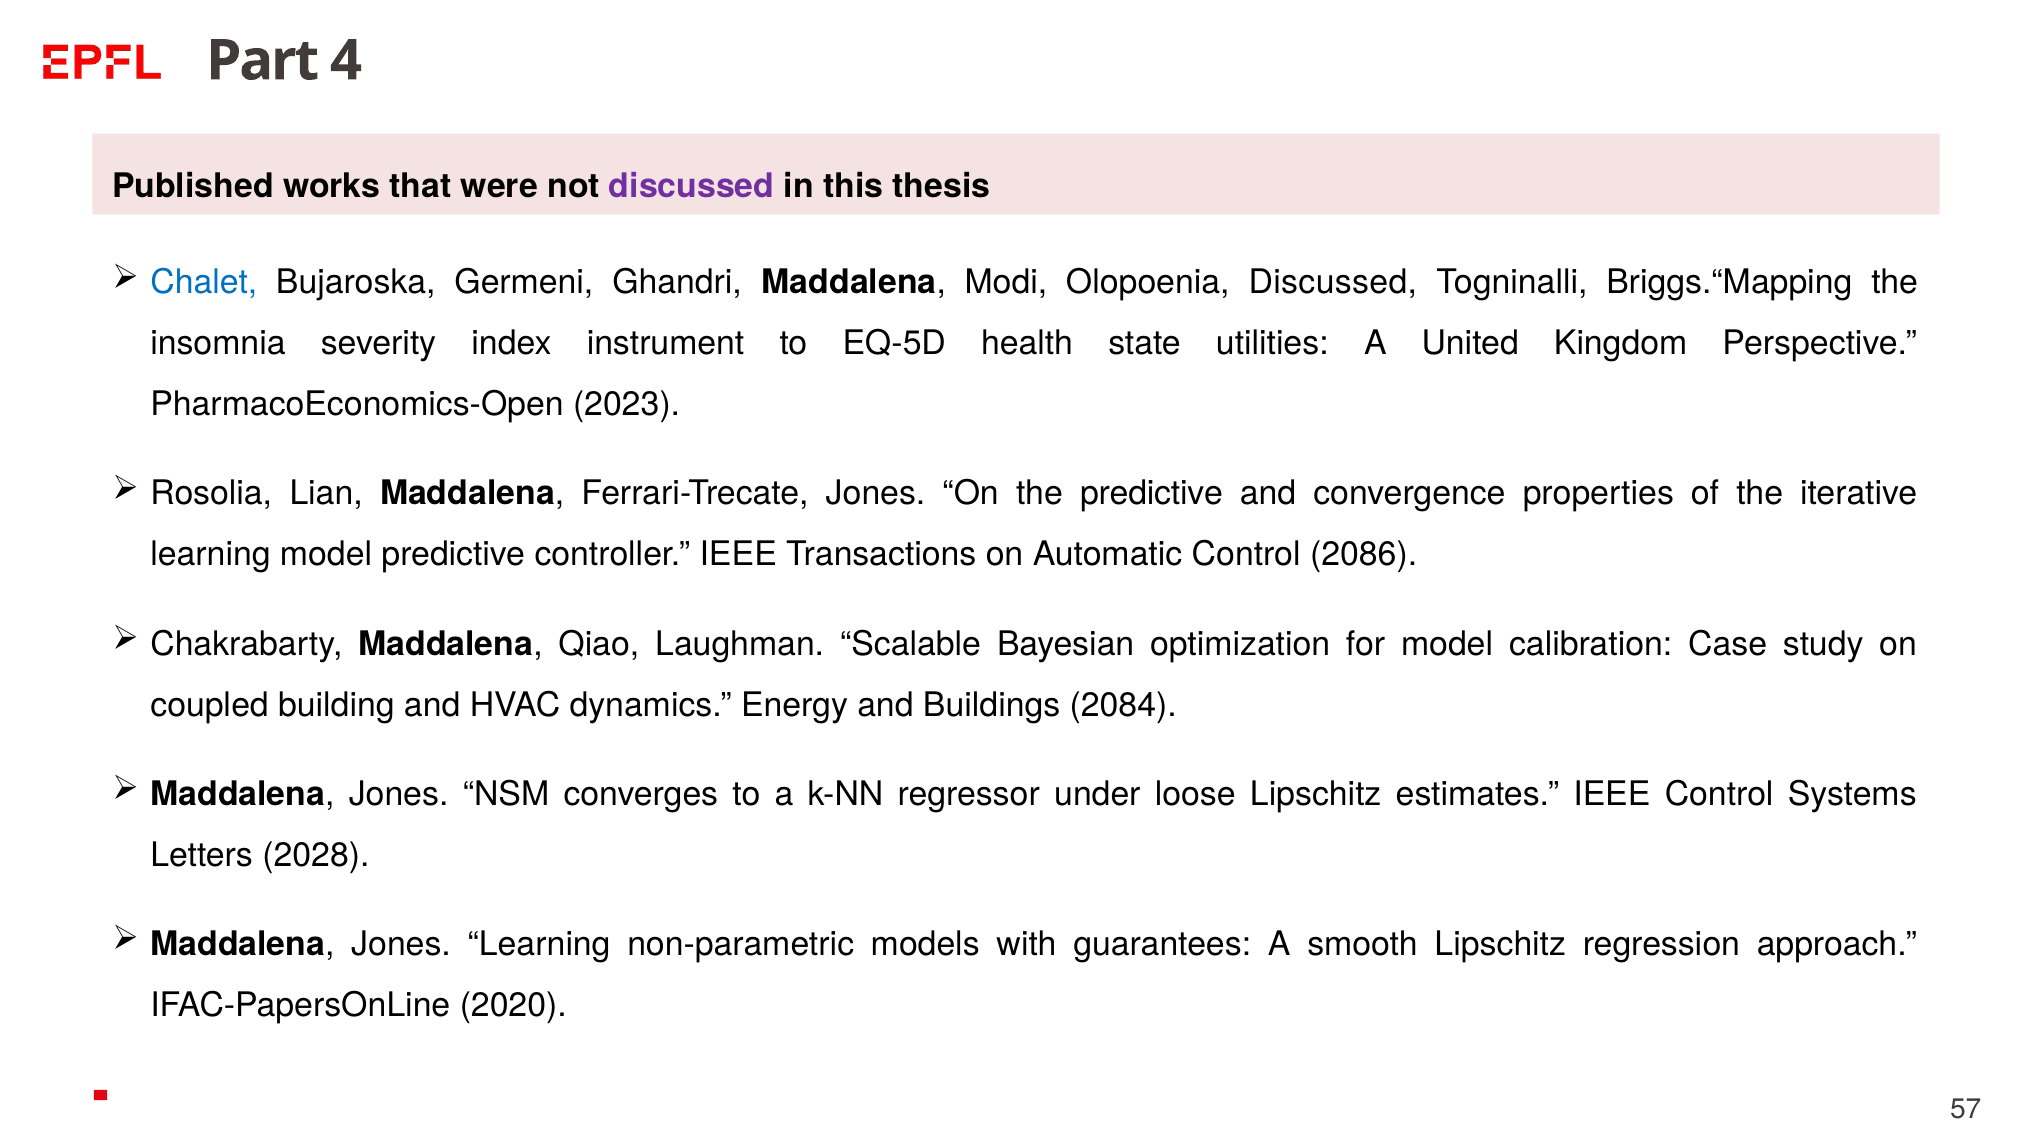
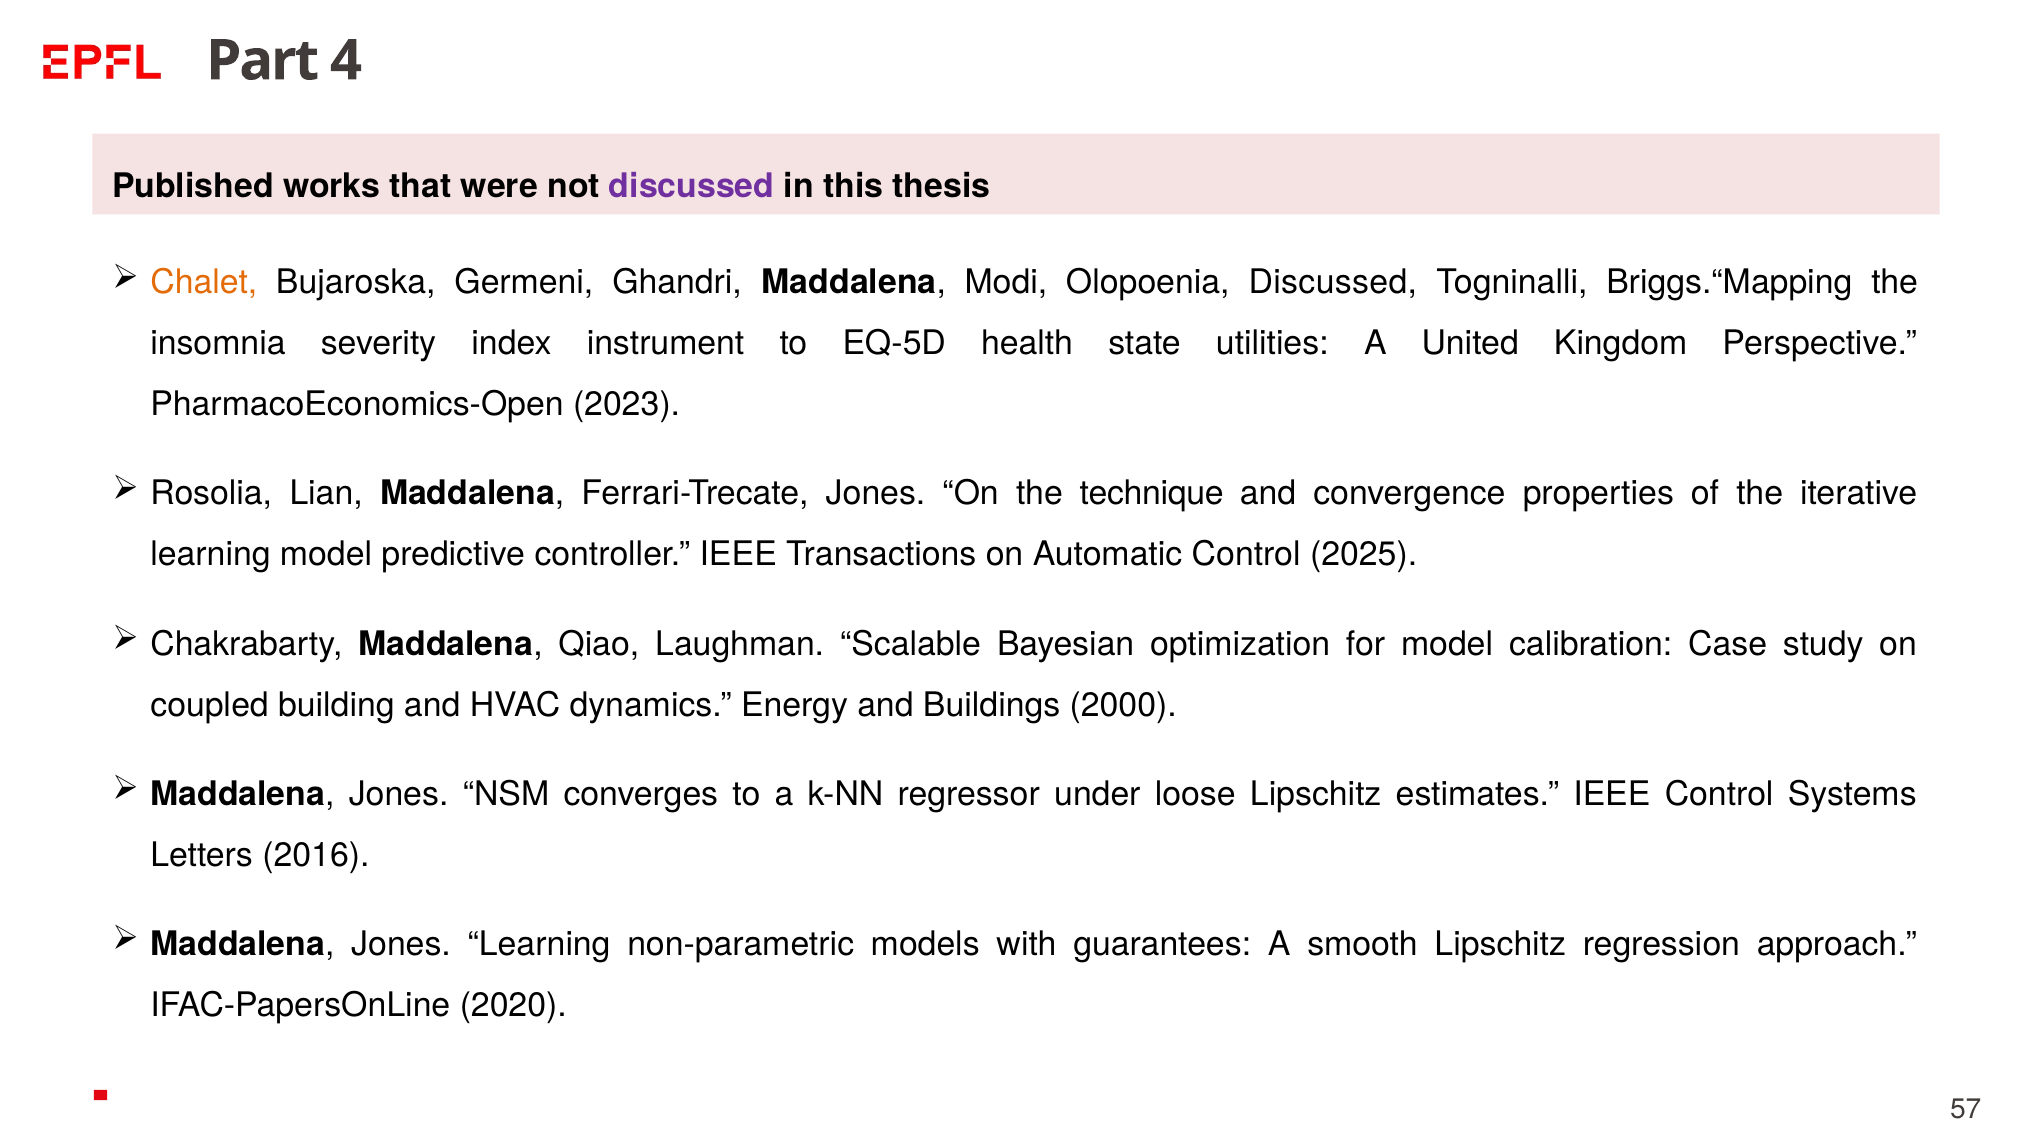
Chalet colour: blue -> orange (204, 283)
the predictive: predictive -> technique (1152, 494)
2086: 2086 -> 2025 (1364, 555)
2084: 2084 -> 2000 (1123, 705)
2028: 2028 -> 2016 (316, 855)
